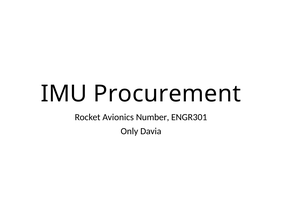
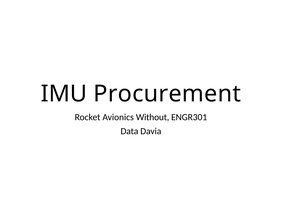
Number: Number -> Without (153, 118)
Only: Only -> Data (129, 132)
